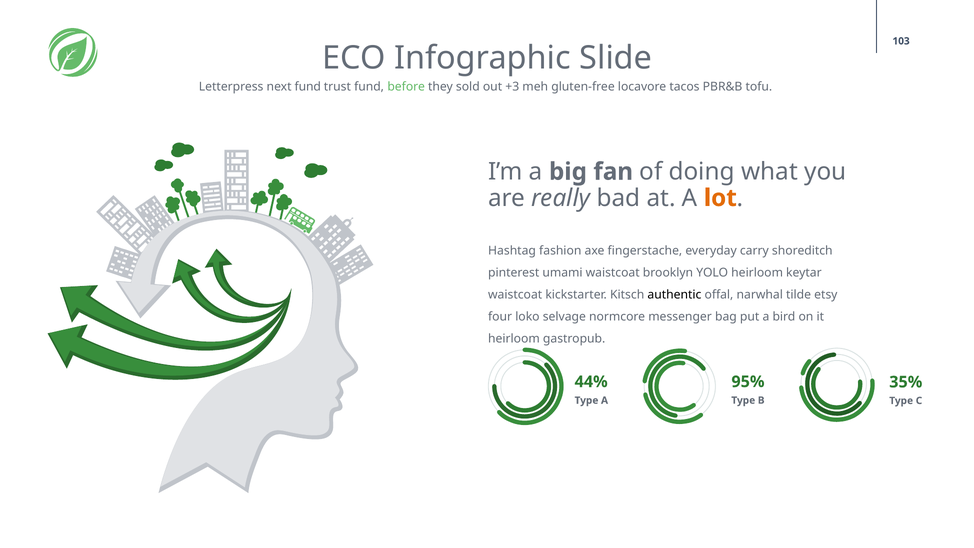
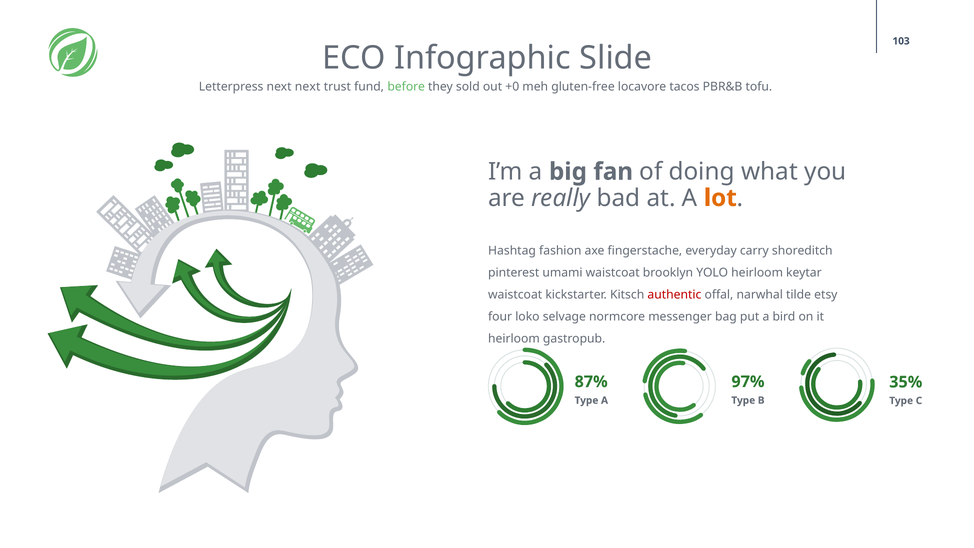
next fund: fund -> next (308, 87)
+3: +3 -> +0 (512, 87)
authentic colour: black -> red (674, 295)
44%: 44% -> 87% (591, 382)
95%: 95% -> 97% (748, 382)
